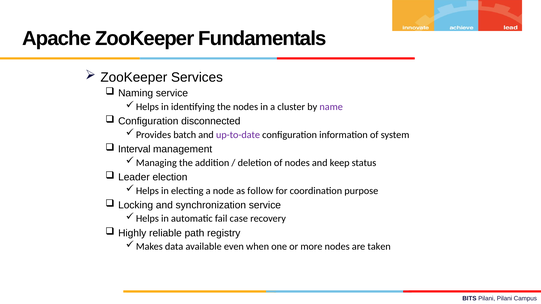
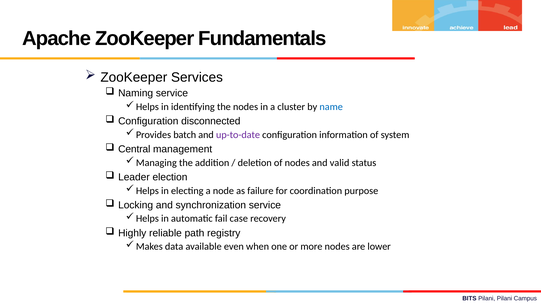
name colour: purple -> blue (331, 107)
Interval: Interval -> Central (134, 149)
keep: keep -> valid (340, 163)
follow: follow -> failure (260, 191)
taken: taken -> lower (379, 247)
